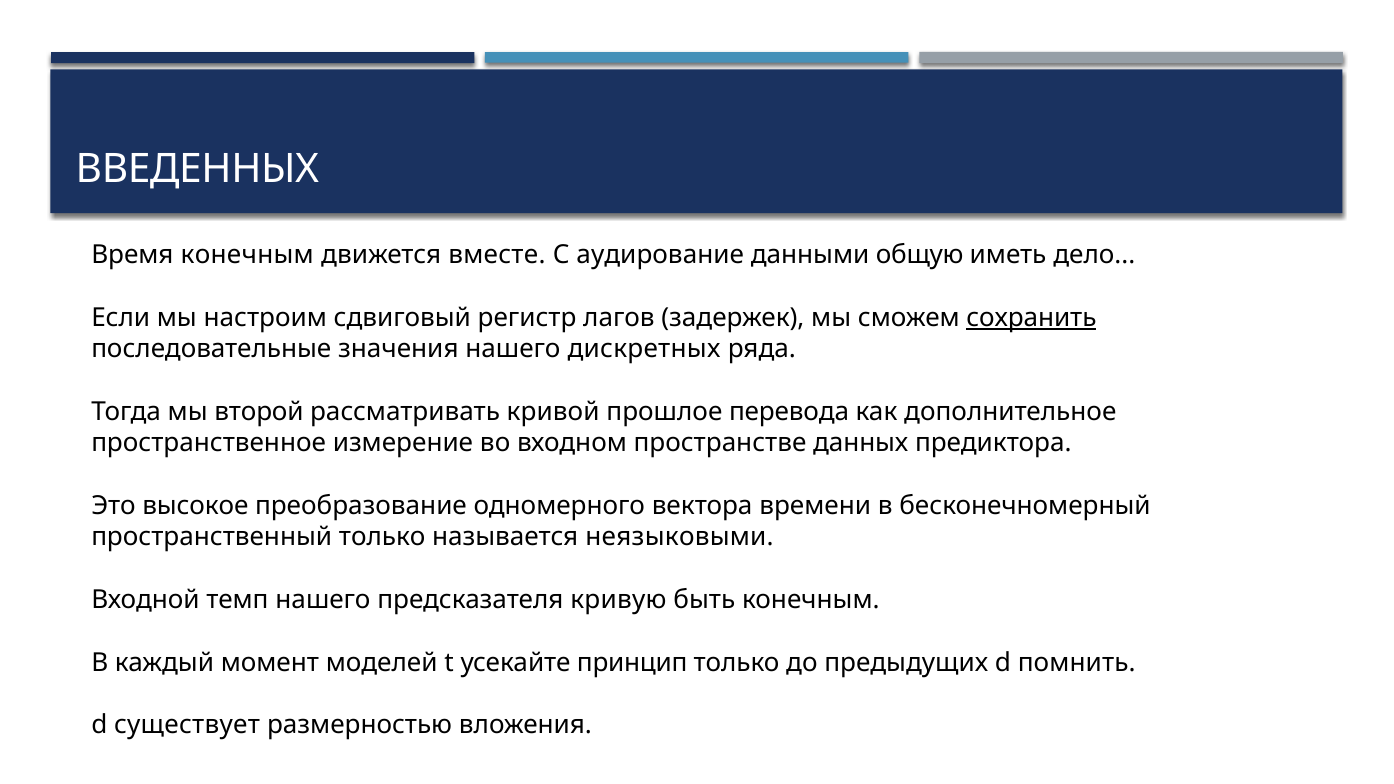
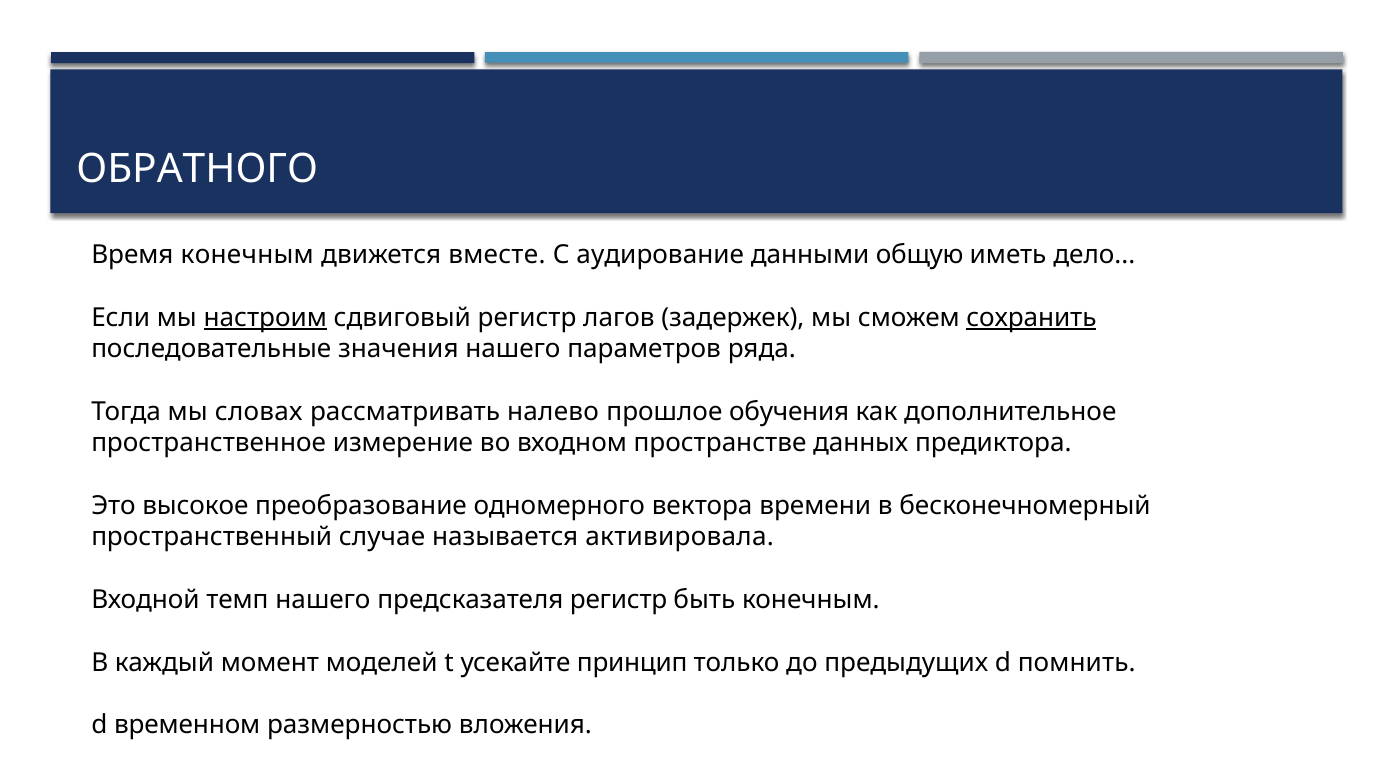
ВВЕДЕННЫХ: ВВЕДЕННЫХ -> ОБРАТНОГО (197, 170)
настроим underline: none -> present (265, 318)
дискретных: дискретных -> параметров (644, 349)
второй: второй -> словах (259, 412)
кривой: кривой -> налево (553, 412)
перевода: перевода -> обучения (789, 412)
пространственный только: только -> случае (382, 537)
неязыковыми: неязыковыми -> активировала (680, 537)
предсказателя кривую: кривую -> регистр (619, 600)
существует: существует -> временном (187, 725)
